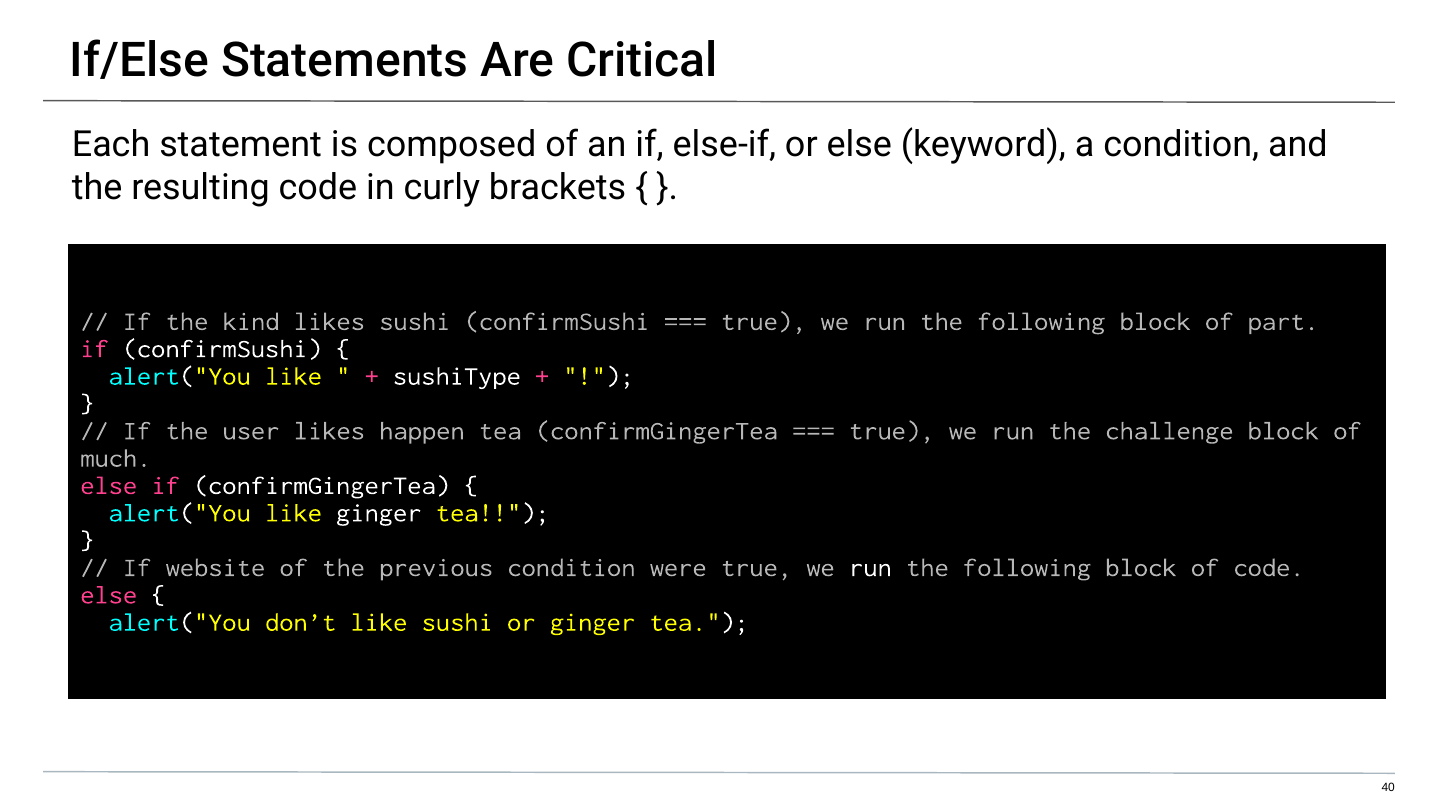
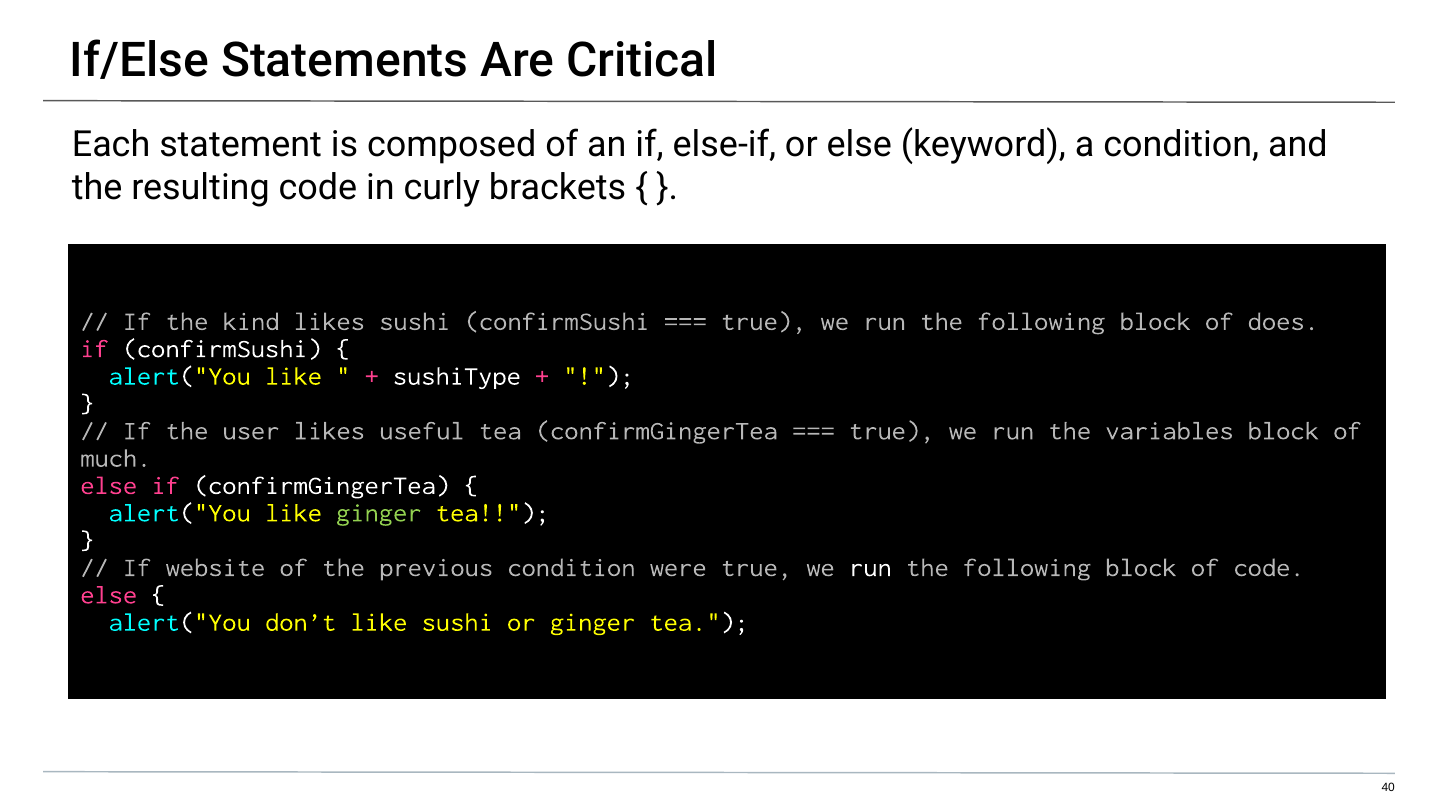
part: part -> does (1283, 321)
happen: happen -> useful (422, 431)
challenge: challenge -> variables (1169, 431)
ginger colour: white -> light green (379, 513)
